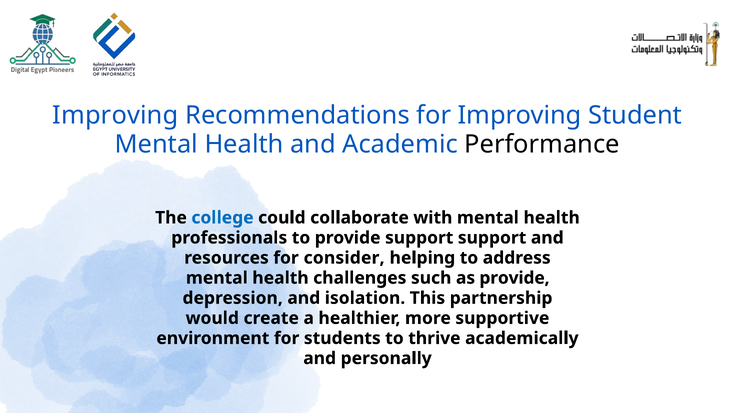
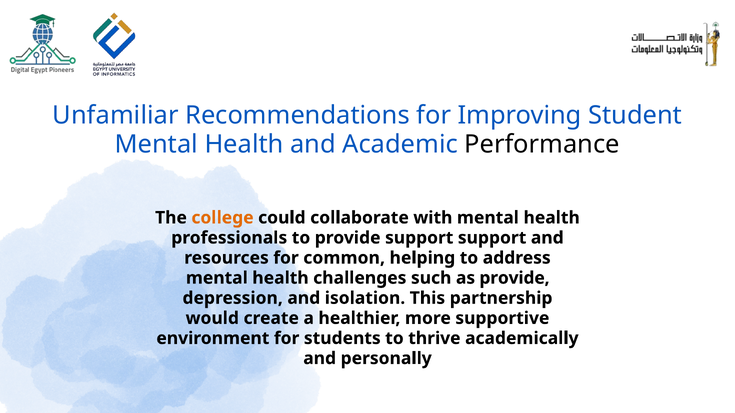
Improving: Improving -> Unfamiliar (116, 115)
college colour: blue -> orange (223, 218)
consider: consider -> common (344, 258)
